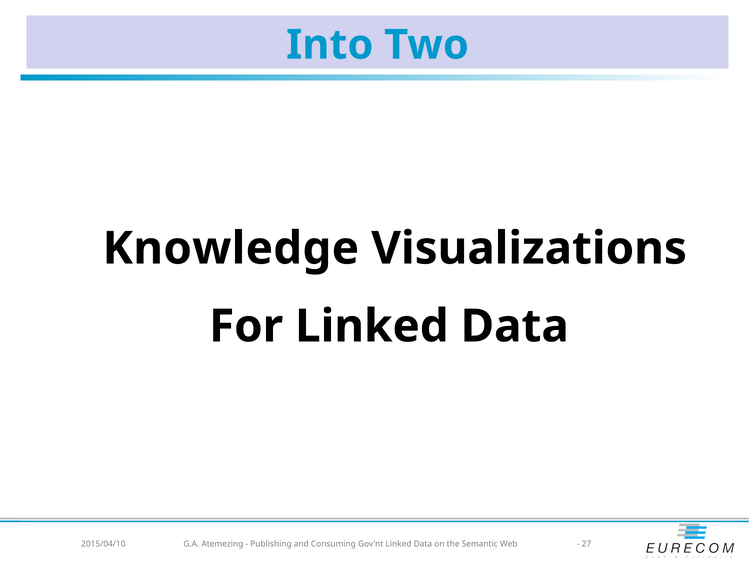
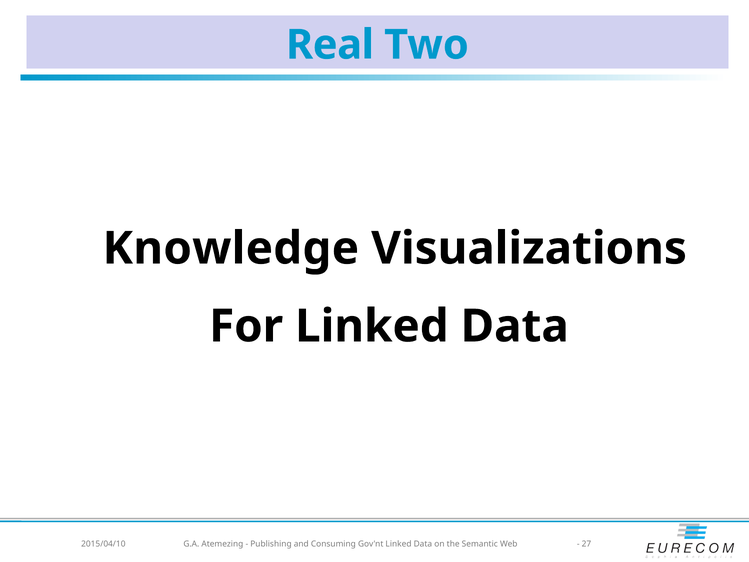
Into: Into -> Real (330, 45)
